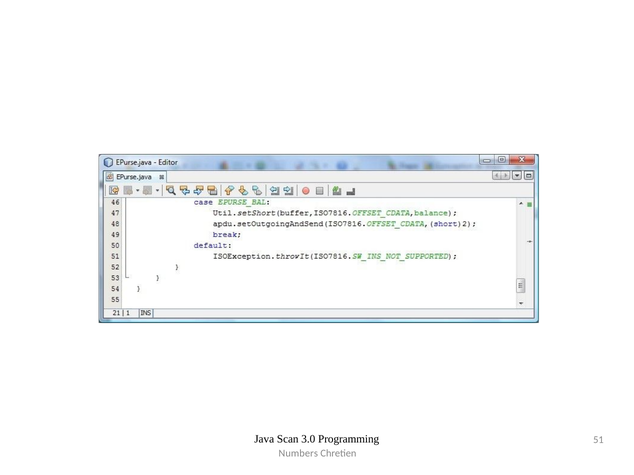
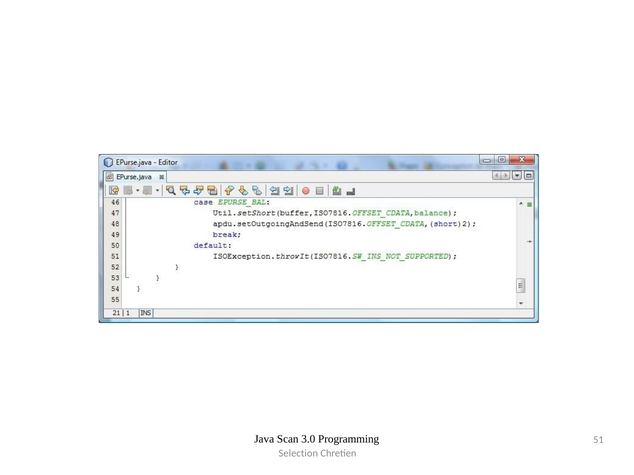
Numbers: Numbers -> Selection (298, 453)
